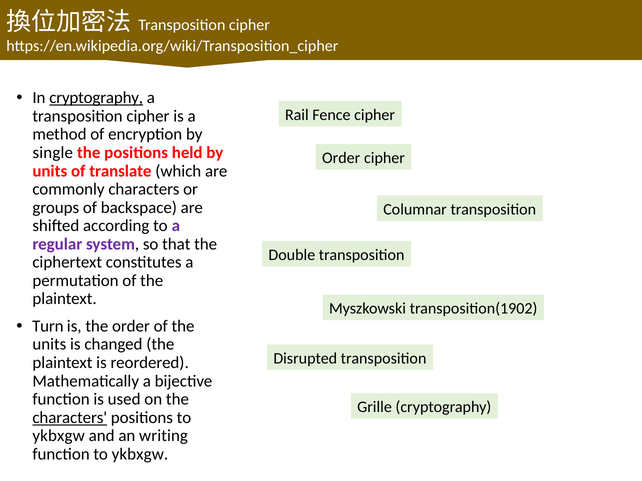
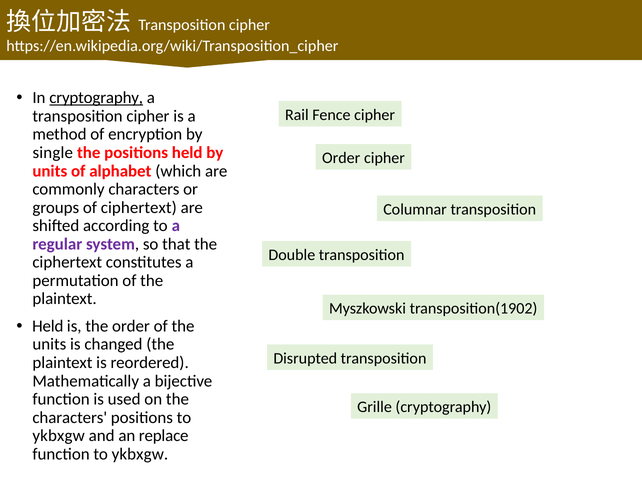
translate: translate -> alphabet (120, 171)
of backspace: backspace -> ciphertext (139, 208)
Turn: Turn -> Held (48, 326)
characters underline: present -> none (70, 418)
writing: writing -> replace (164, 436)
